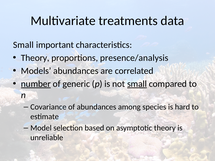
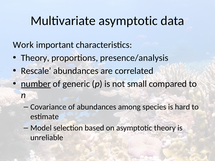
Multivariate treatments: treatments -> asymptotic (128, 21)
Small: Small -> Work (23, 45)
Models: Models -> Rescale (36, 71)
small underline: present -> none (137, 84)
